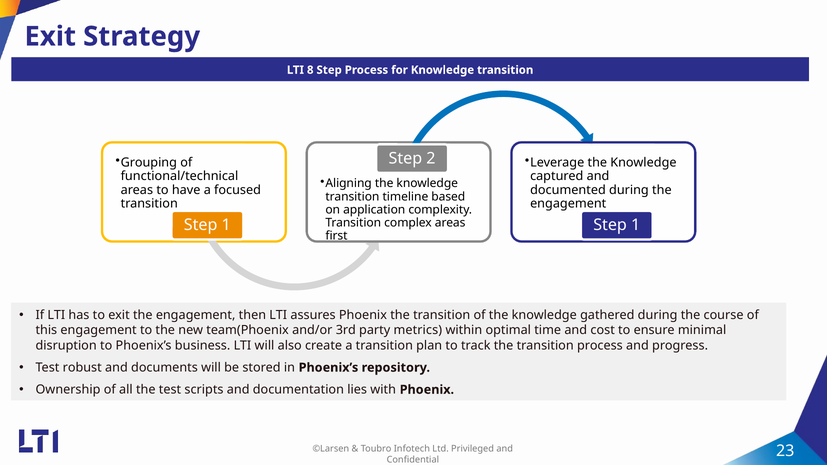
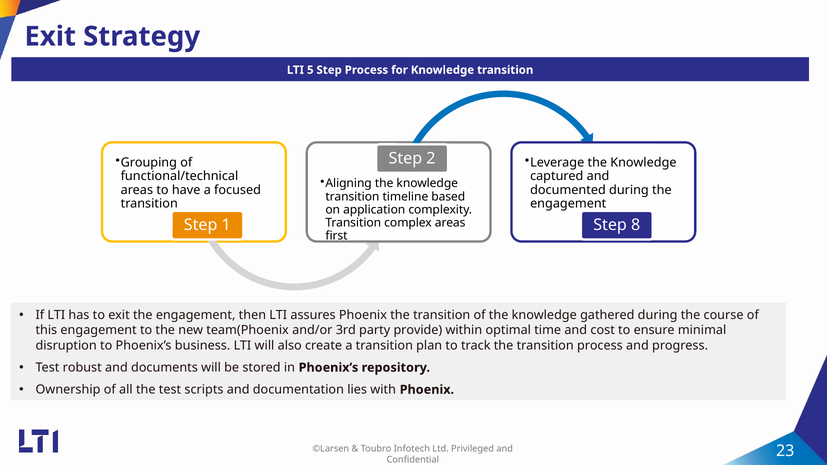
8: 8 -> 5 (310, 70)
1: 1 -> 8 (636, 225)
metrics: metrics -> provide (418, 330)
